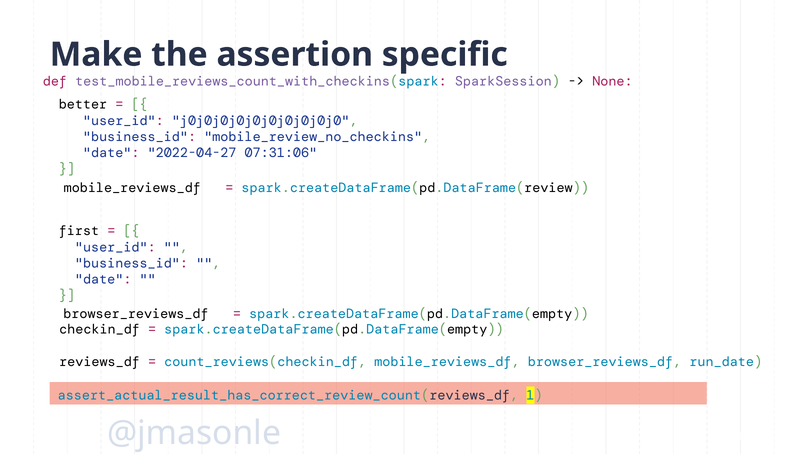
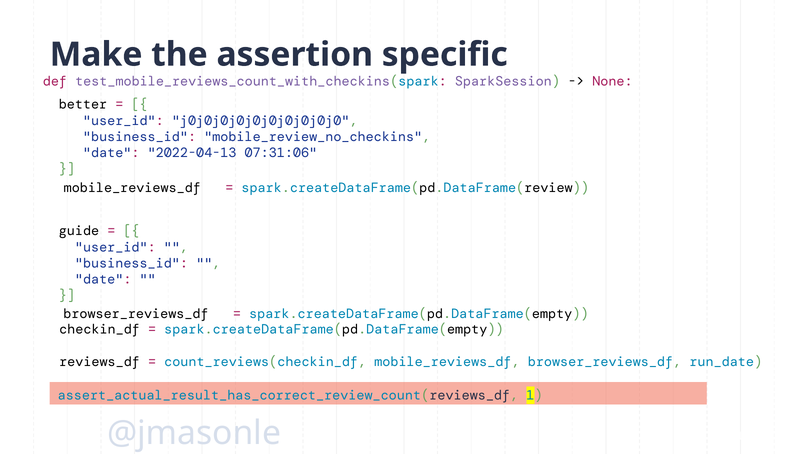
2022-04-27: 2022-04-27 -> 2022-04-13 (192, 153)
first: first -> guide (79, 231)
